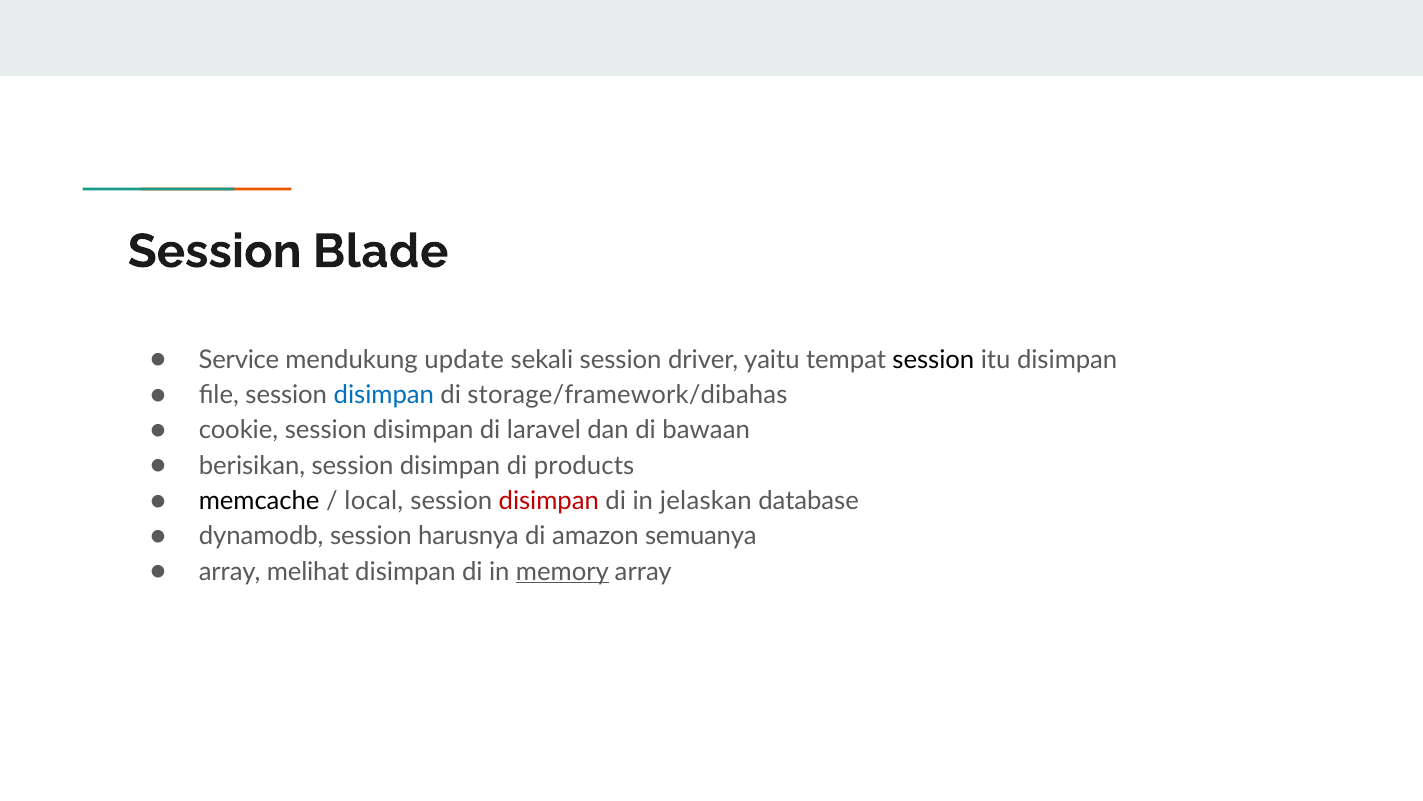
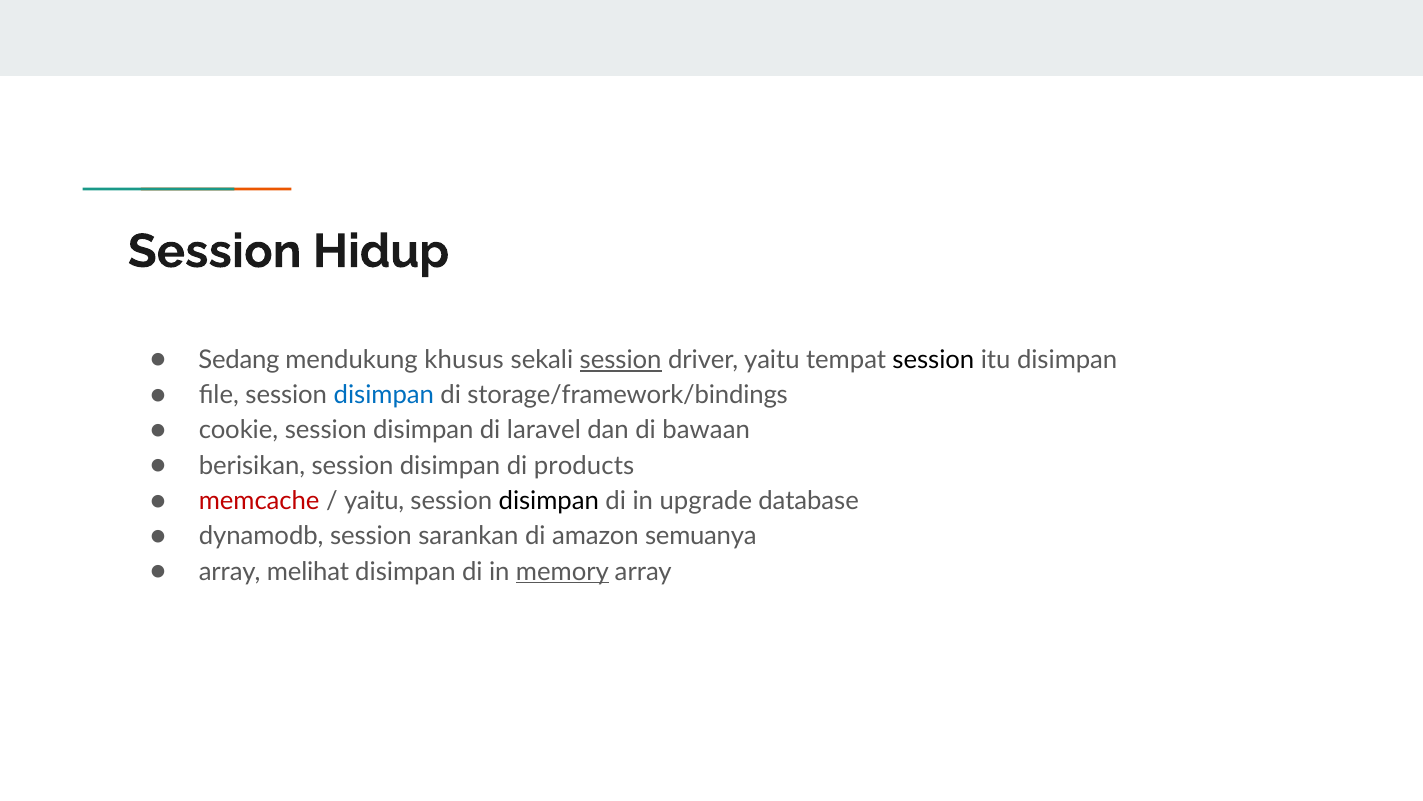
Blade: Blade -> Hidup (381, 251)
Service: Service -> Sedang (239, 359)
update: update -> khusus (464, 359)
session underline: none -> present (621, 359)
storage/framework/dibahas: storage/framework/dibahas -> storage/framework/bindings (628, 395)
memcache colour: black -> red (259, 501)
local: local -> yaitu (374, 501)
disimpan colour: red -> black (549, 501)
jelaskan: jelaskan -> upgrade (706, 501)
harusnya: harusnya -> sarankan (468, 536)
